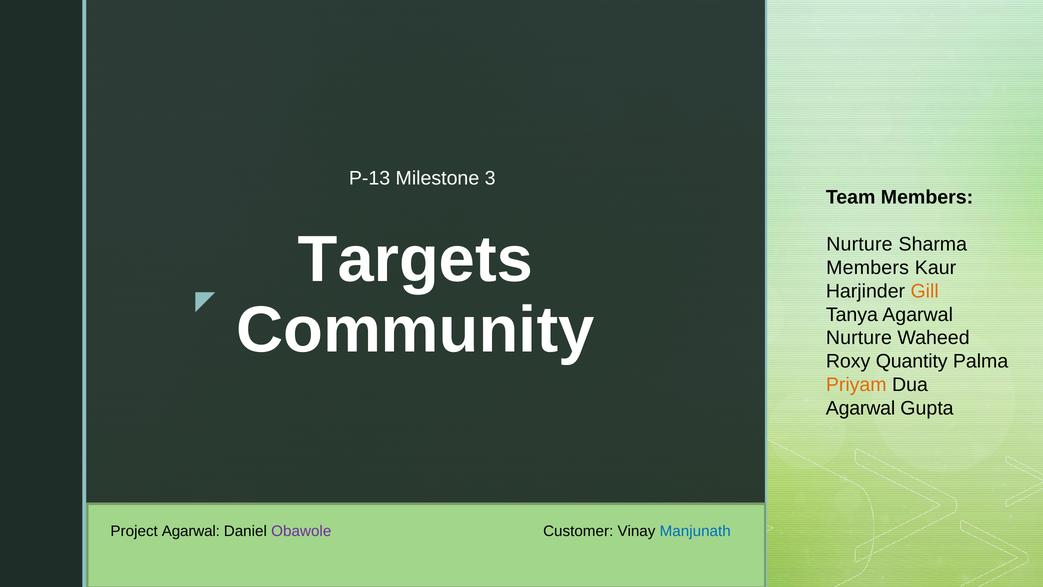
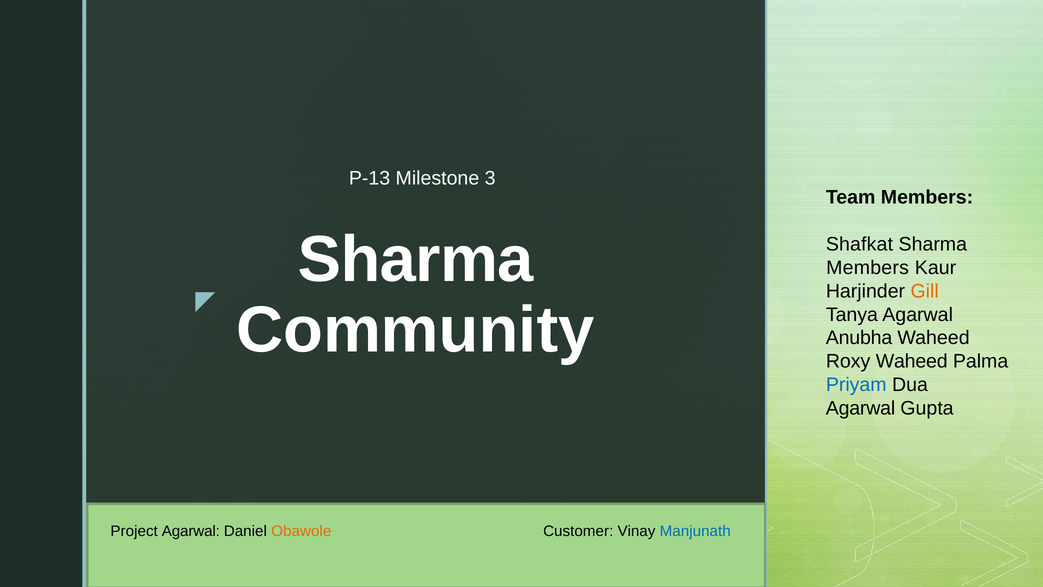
Targets: Targets -> Sharma (416, 260)
Nurture: Nurture -> Shafkat (859, 244)
Nurture: Nurture -> Anubha (859, 338)
Roxy Quantity: Quantity -> Waheed (912, 361)
Priyam colour: orange -> blue (856, 385)
Obawole colour: purple -> orange (301, 531)
